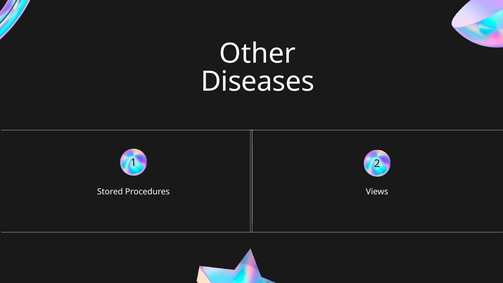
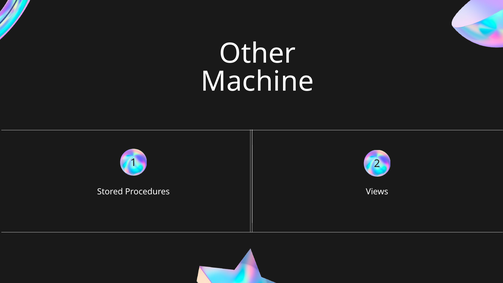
Diseases: Diseases -> Machine (257, 82)
